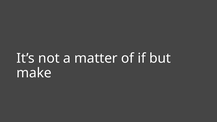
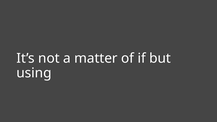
make: make -> using (34, 73)
